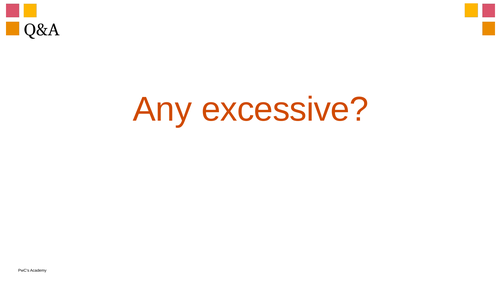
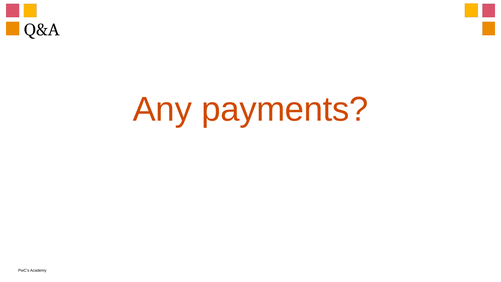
excessive: excessive -> payments (285, 110)
